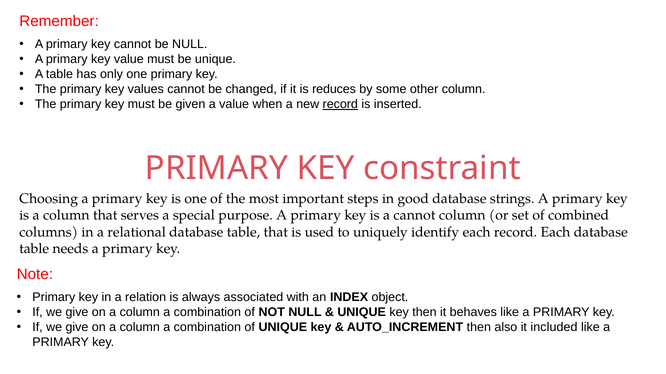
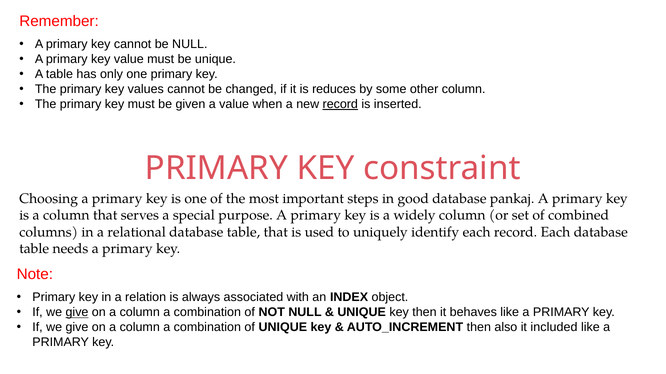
strings: strings -> pankaj (512, 199)
a cannot: cannot -> widely (415, 216)
give underline: none -> present (77, 313)
